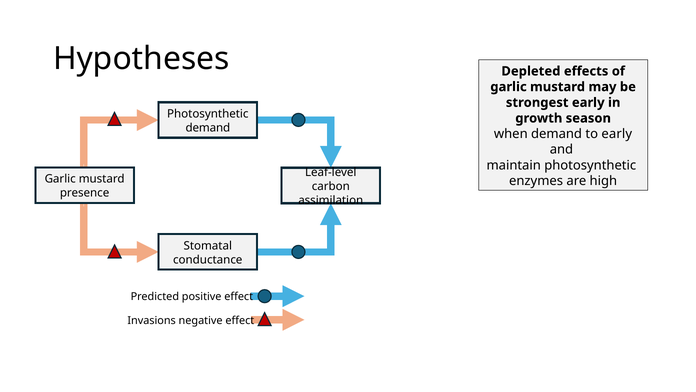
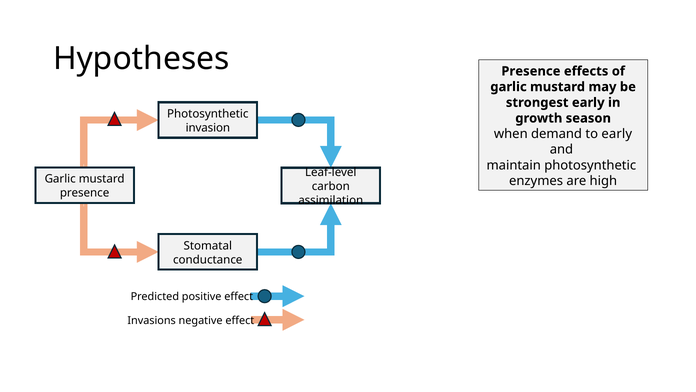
Depleted: Depleted -> Presence (531, 71)
demand: demand -> invasion (208, 128)
